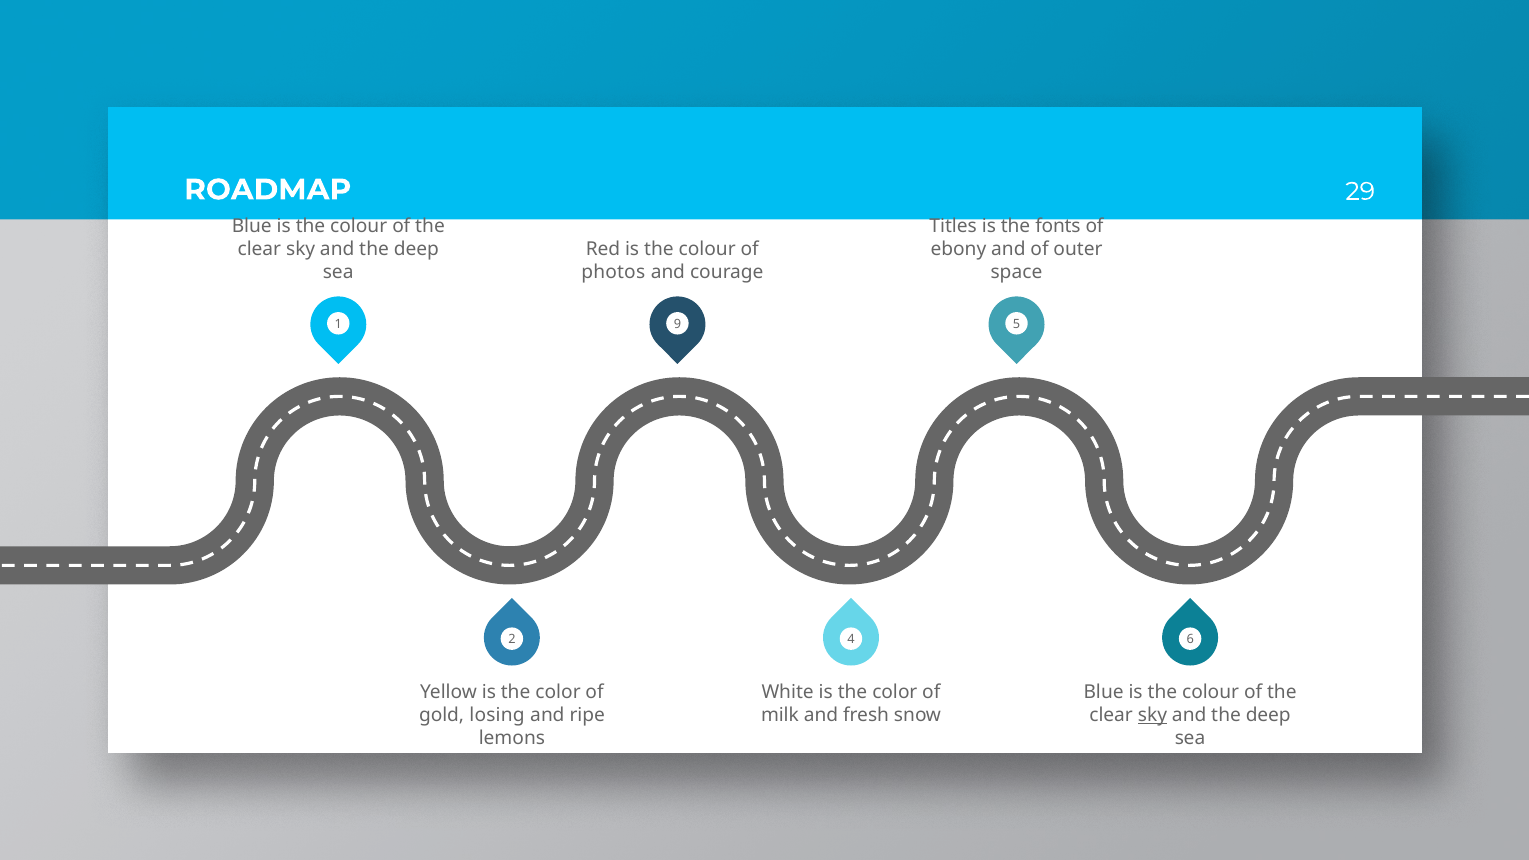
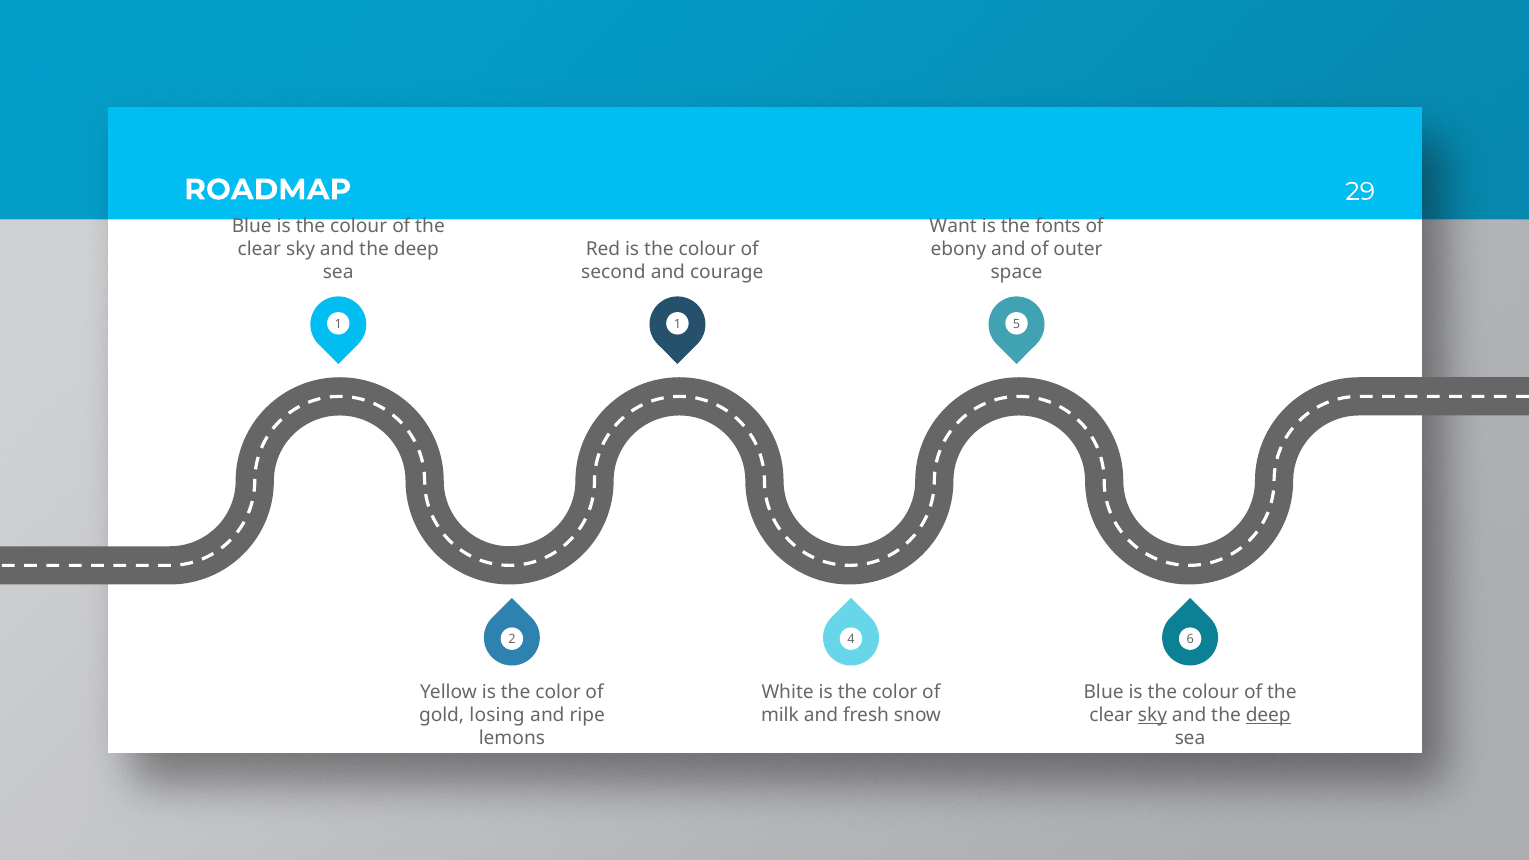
Titles: Titles -> Want (953, 226)
photos: photos -> second (613, 272)
1 9: 9 -> 1 (677, 324)
deep underline: none -> present (1268, 715)
